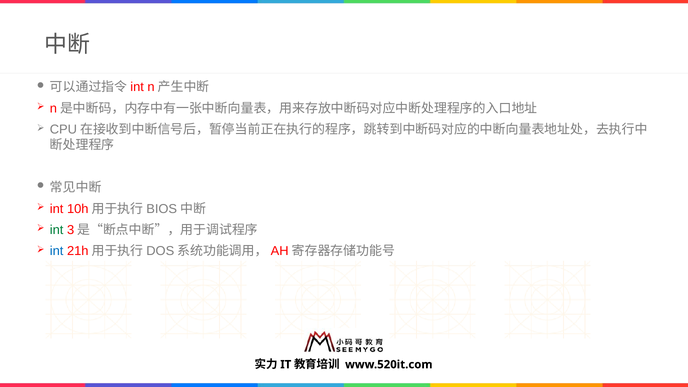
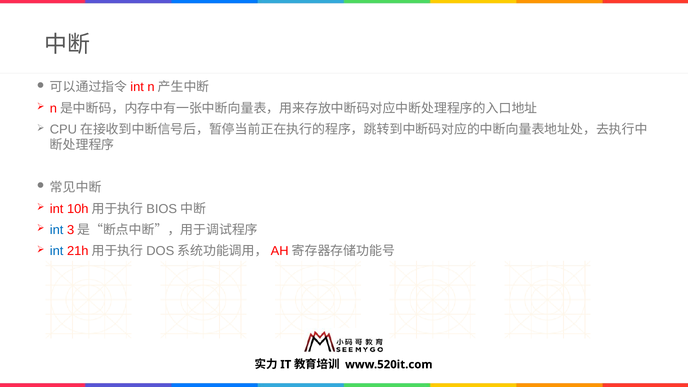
int colour: green -> blue (57, 230)
